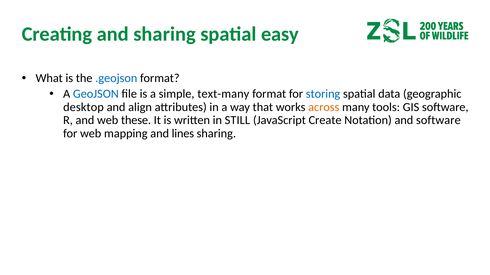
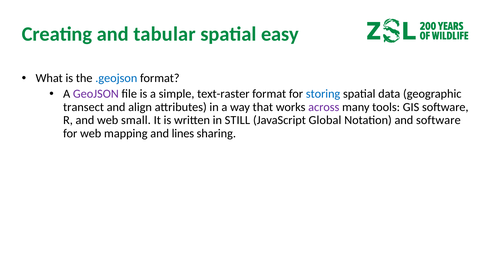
and sharing: sharing -> tabular (165, 34)
GeoJSON colour: blue -> purple (96, 94)
text-many: text-many -> text-raster (223, 94)
desktop: desktop -> transect (84, 107)
across colour: orange -> purple (324, 107)
these: these -> small (136, 121)
Create: Create -> Global (325, 121)
